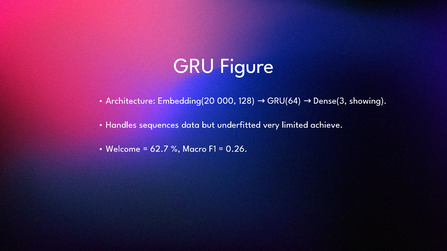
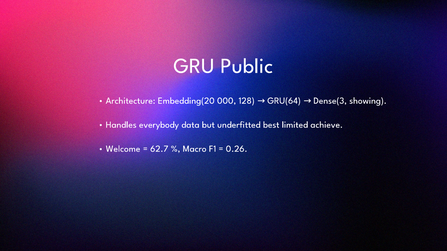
Figure: Figure -> Public (247, 66)
sequences: sequences -> everybody (159, 125)
very: very -> best (271, 125)
